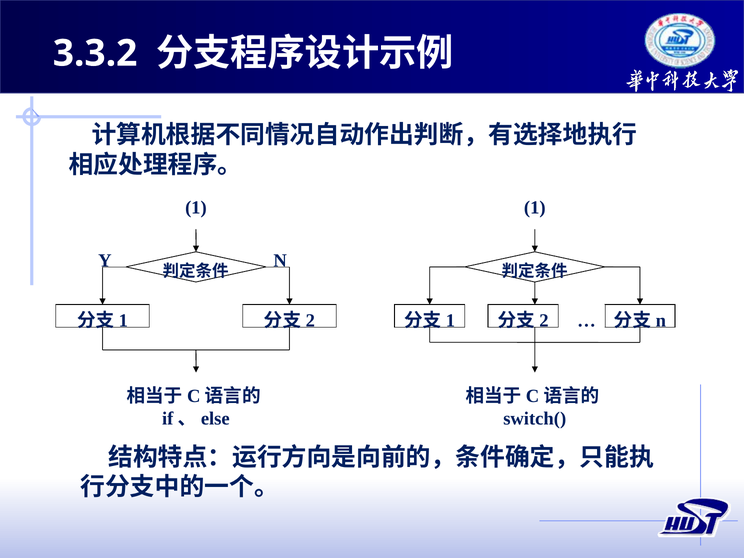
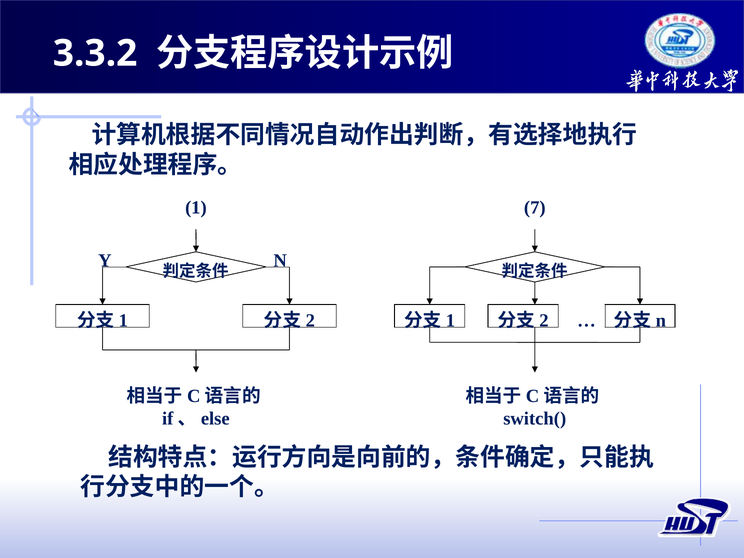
1 1: 1 -> 7 (535, 208)
